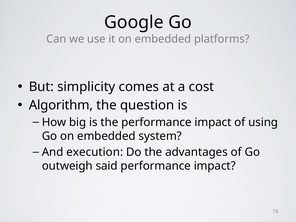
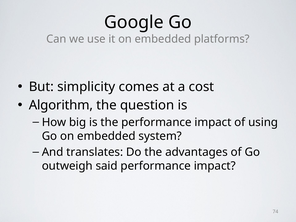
execution: execution -> translates (95, 152)
